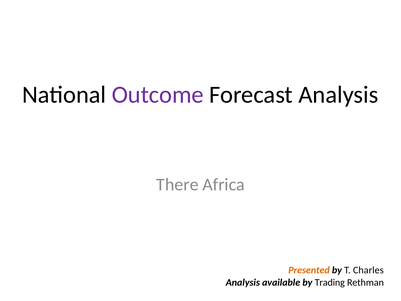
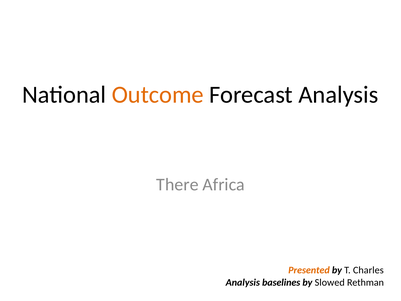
Outcome colour: purple -> orange (158, 95)
available: available -> baselines (281, 282)
Trading: Trading -> Slowed (330, 282)
